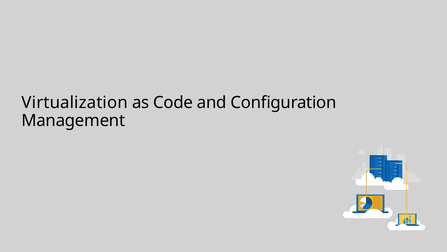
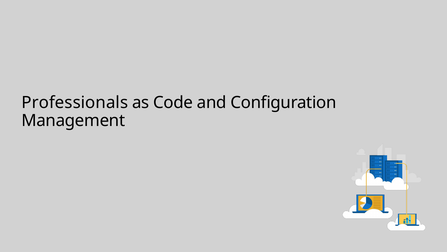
Virtualization: Virtualization -> Professionals (75, 102)
